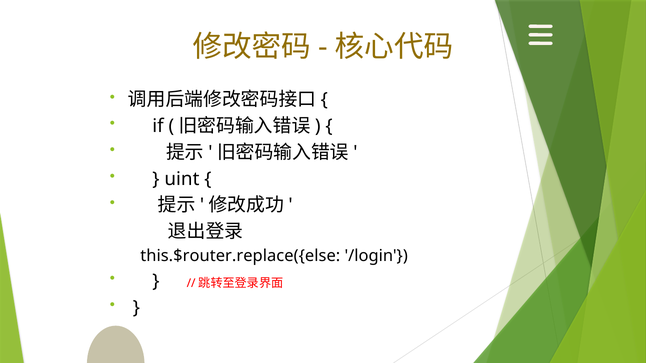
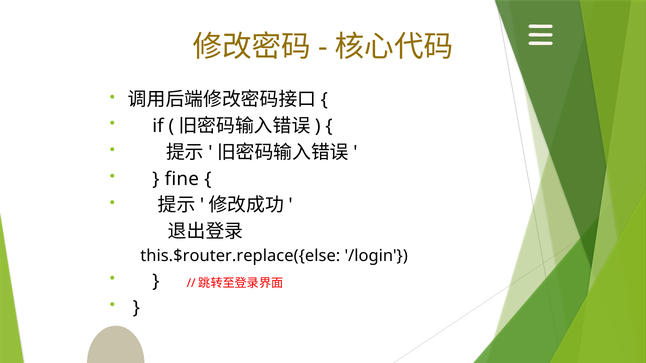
uint: uint -> fine (182, 179)
